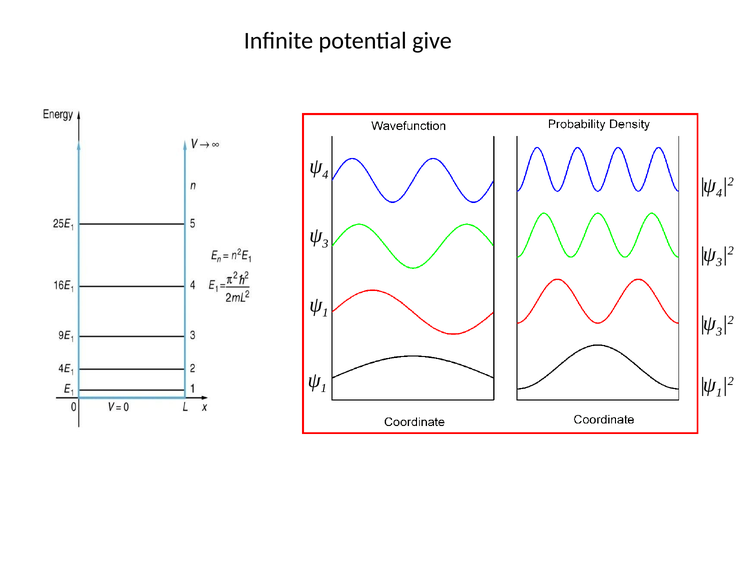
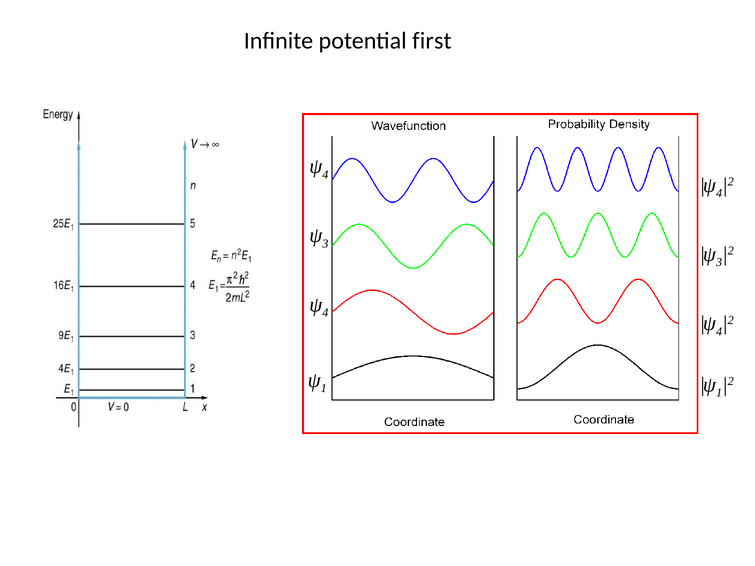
give: give -> first (432, 41)
1: 1 -> 4 (325, 313)
3: 3 -> 4 (719, 332)
